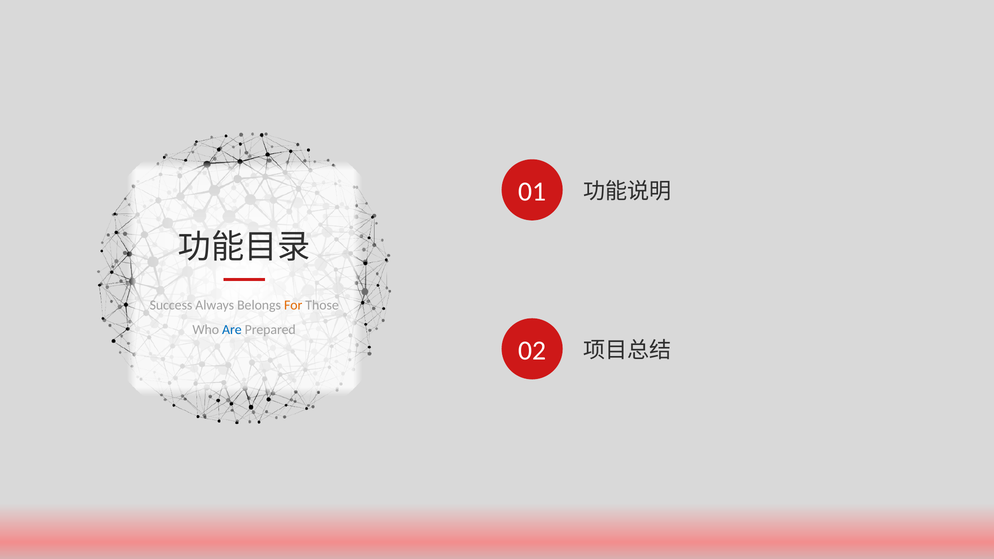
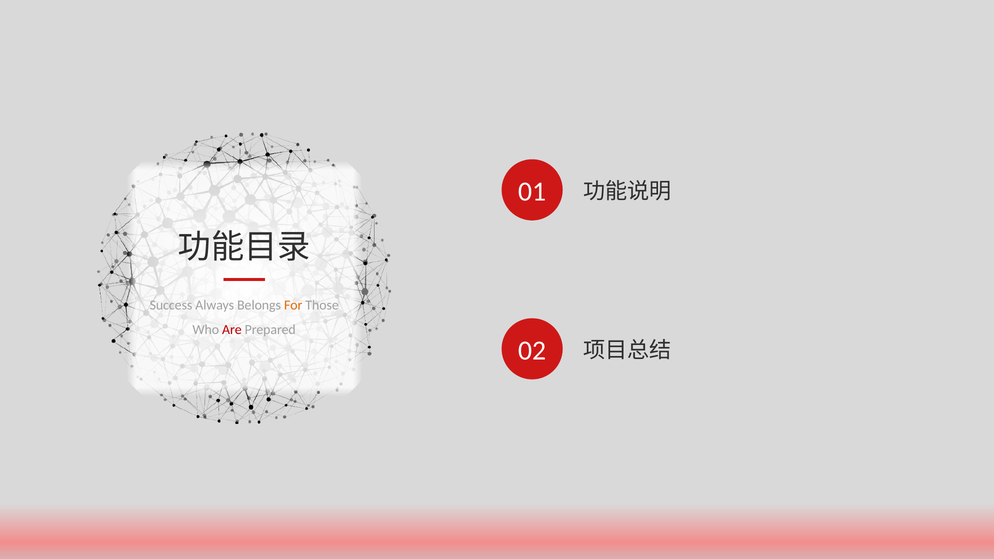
Are colour: blue -> red (232, 330)
